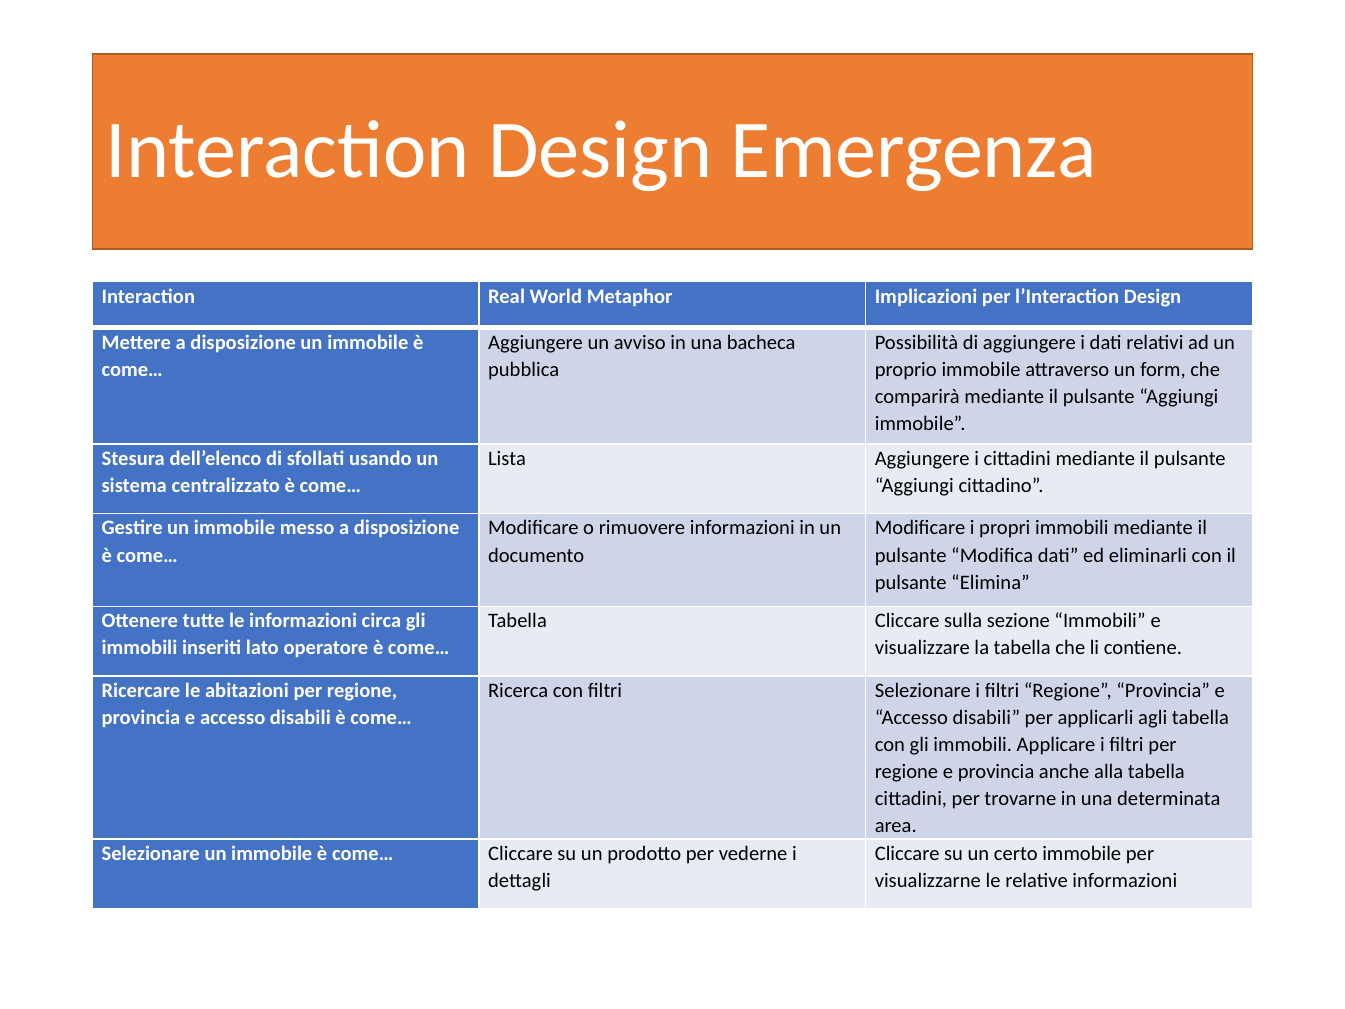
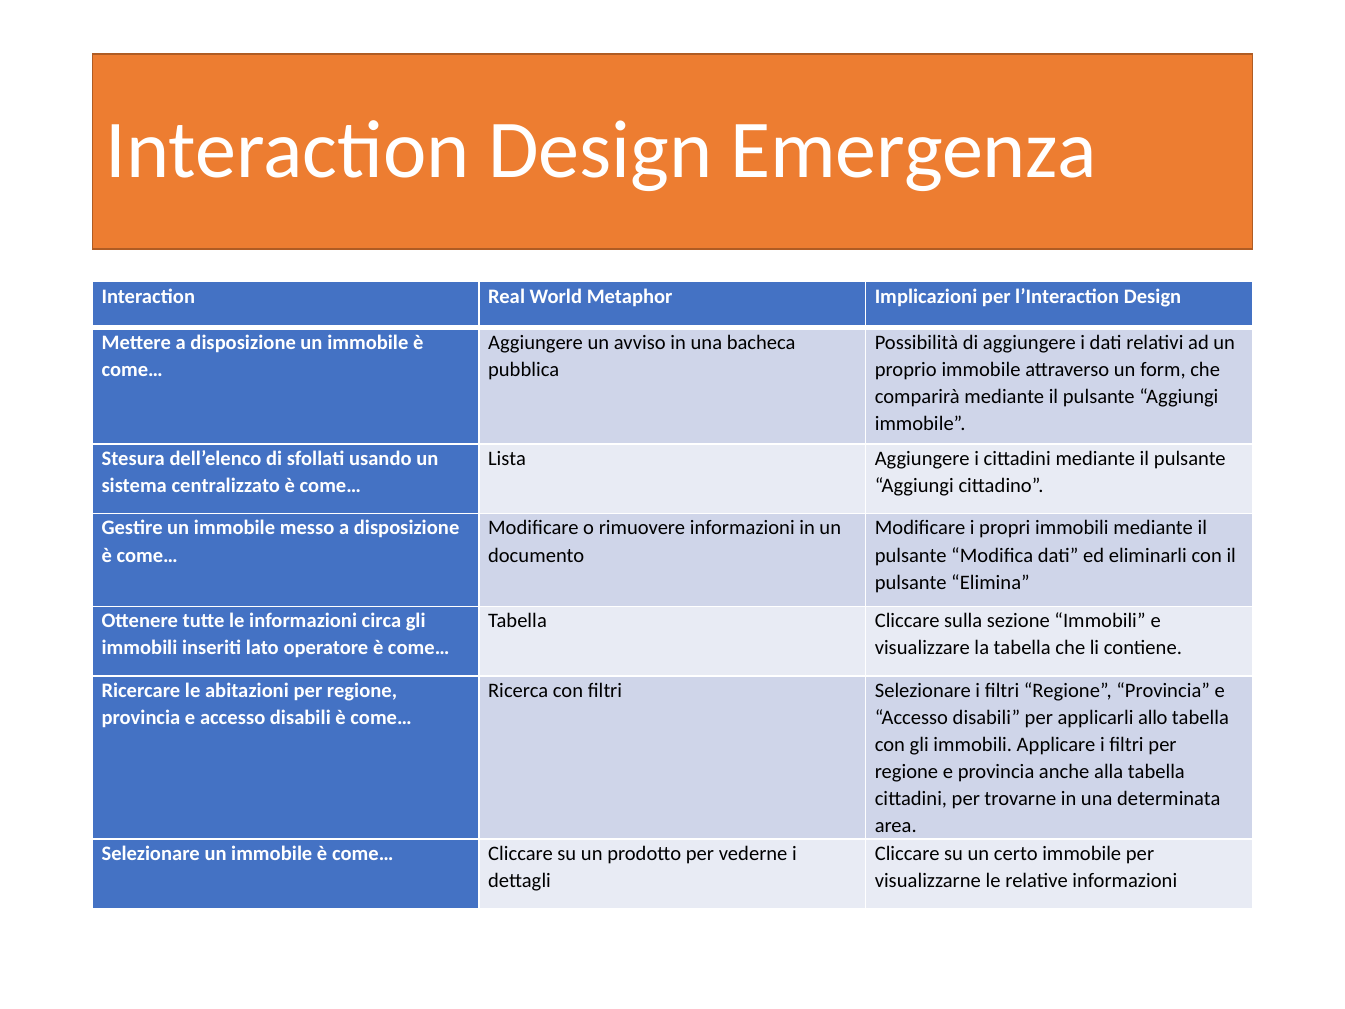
agli: agli -> allo (1153, 717)
